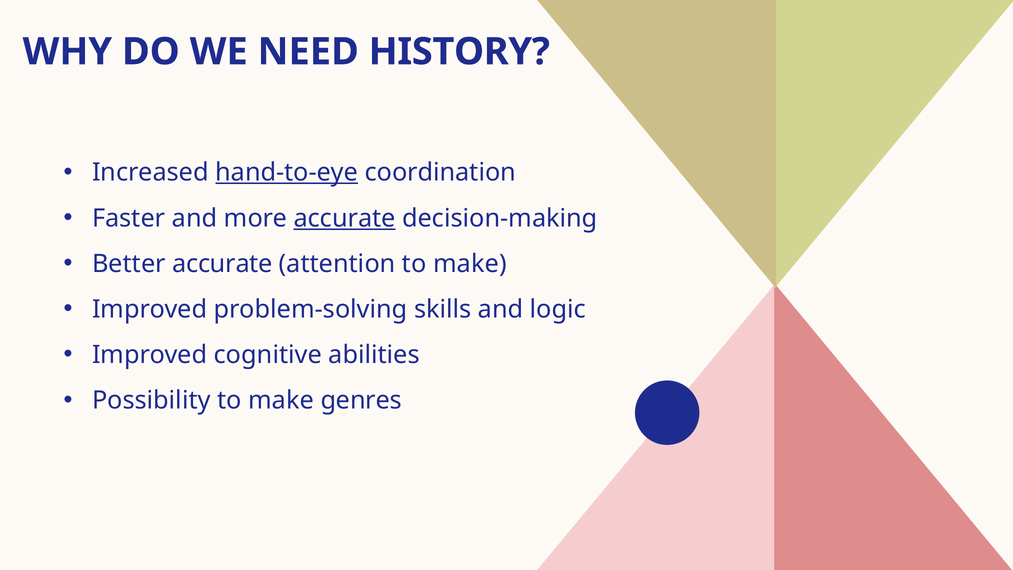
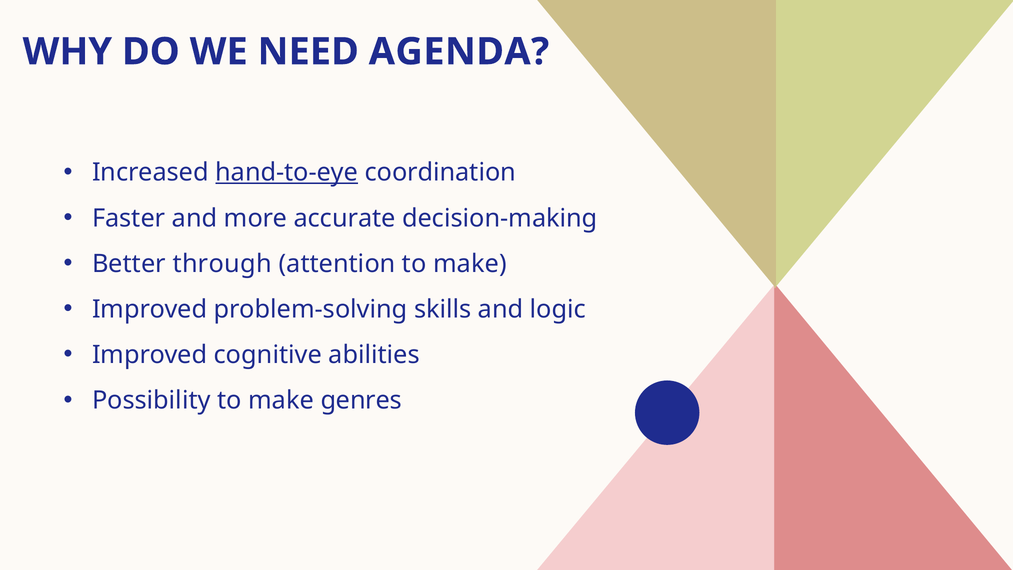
HISTORY: HISTORY -> AGENDA (459, 52)
accurate underline: present -> none (345, 218)
Better accurate: accurate -> through (222, 264)
